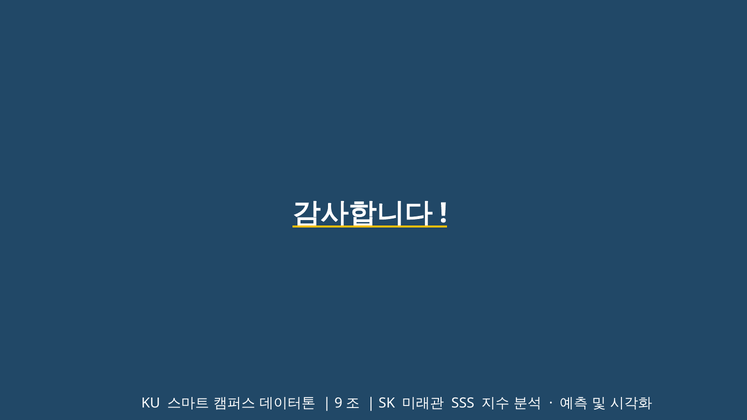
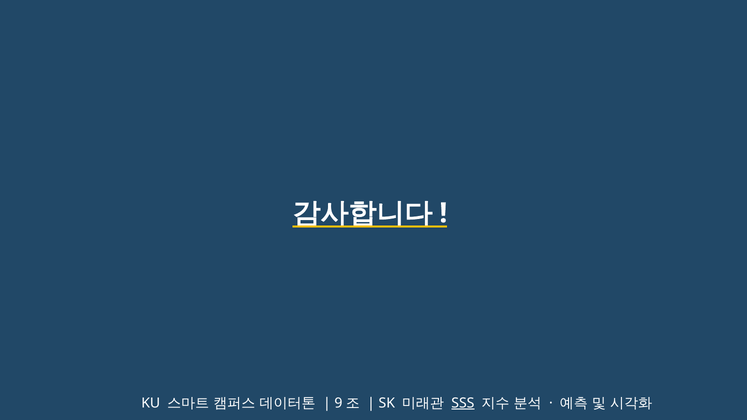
SSS underline: none -> present (463, 403)
